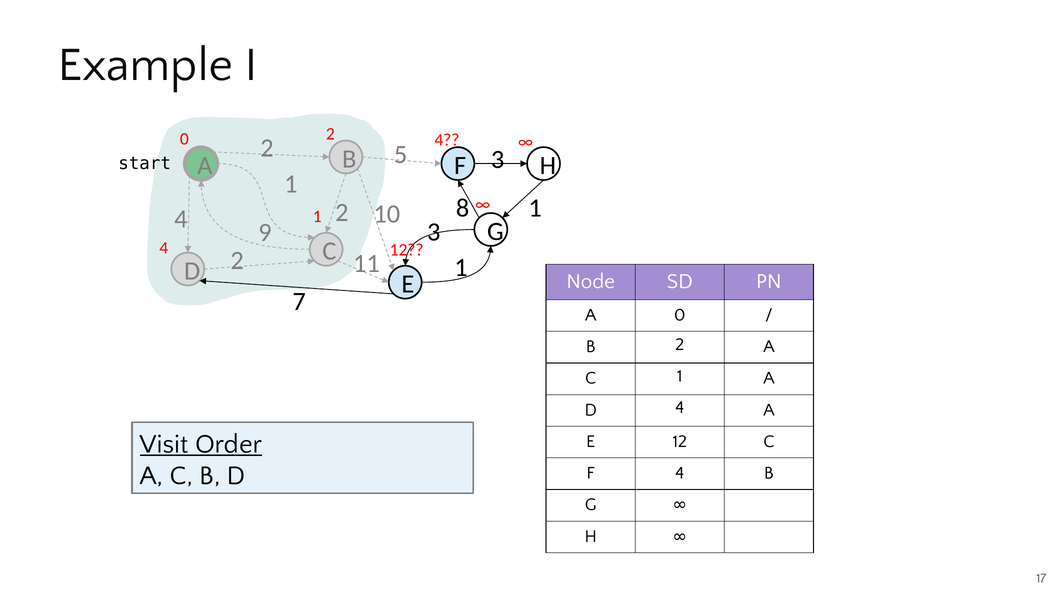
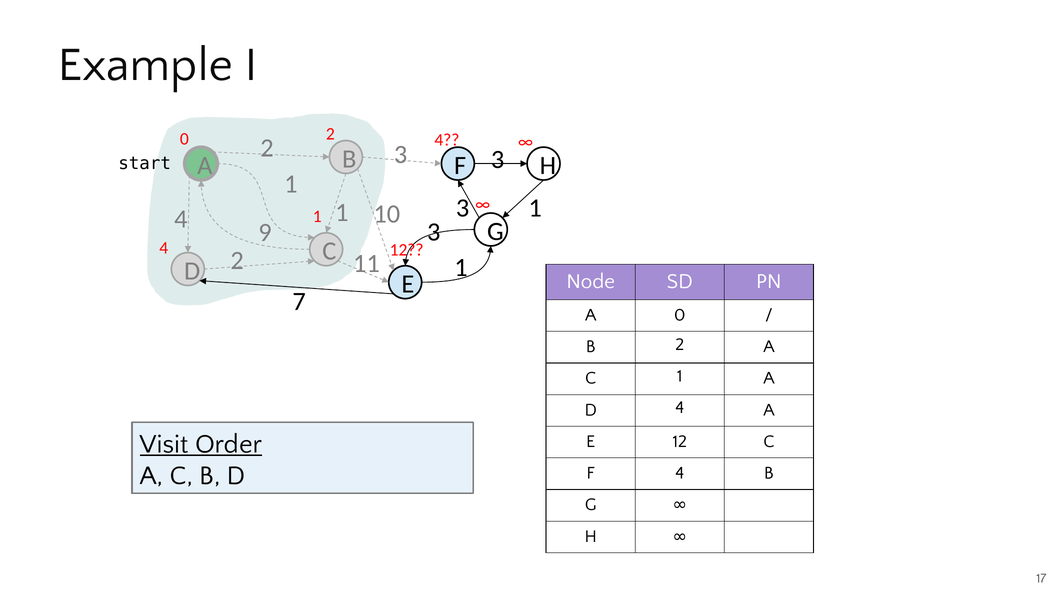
2 5: 5 -> 3 (401, 155)
10 8: 8 -> 3 (463, 208)
4 2: 2 -> 1 (342, 212)
